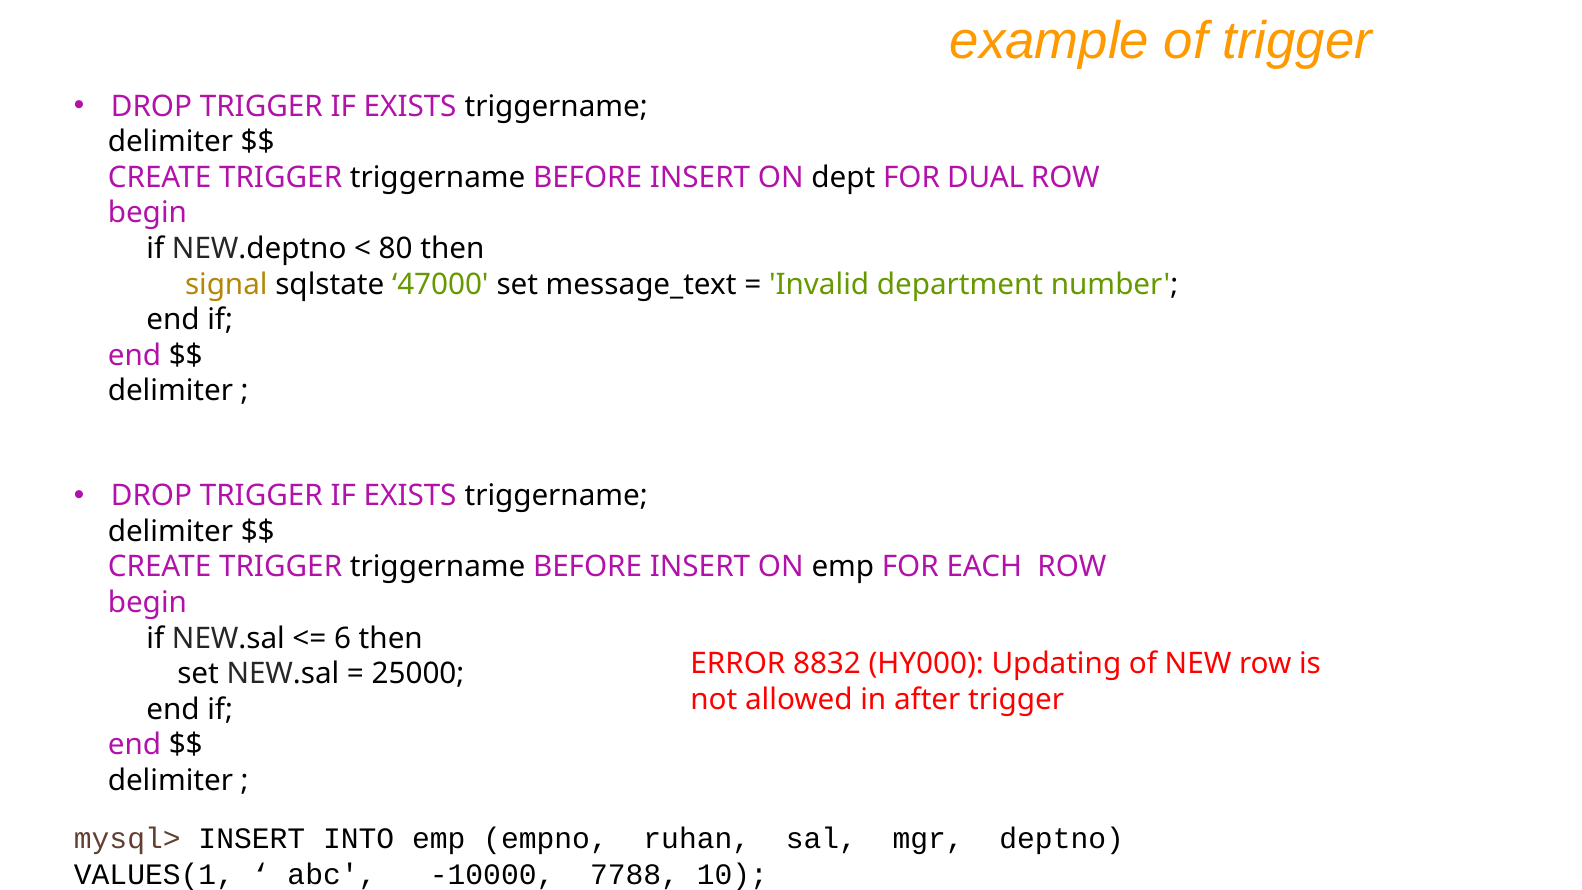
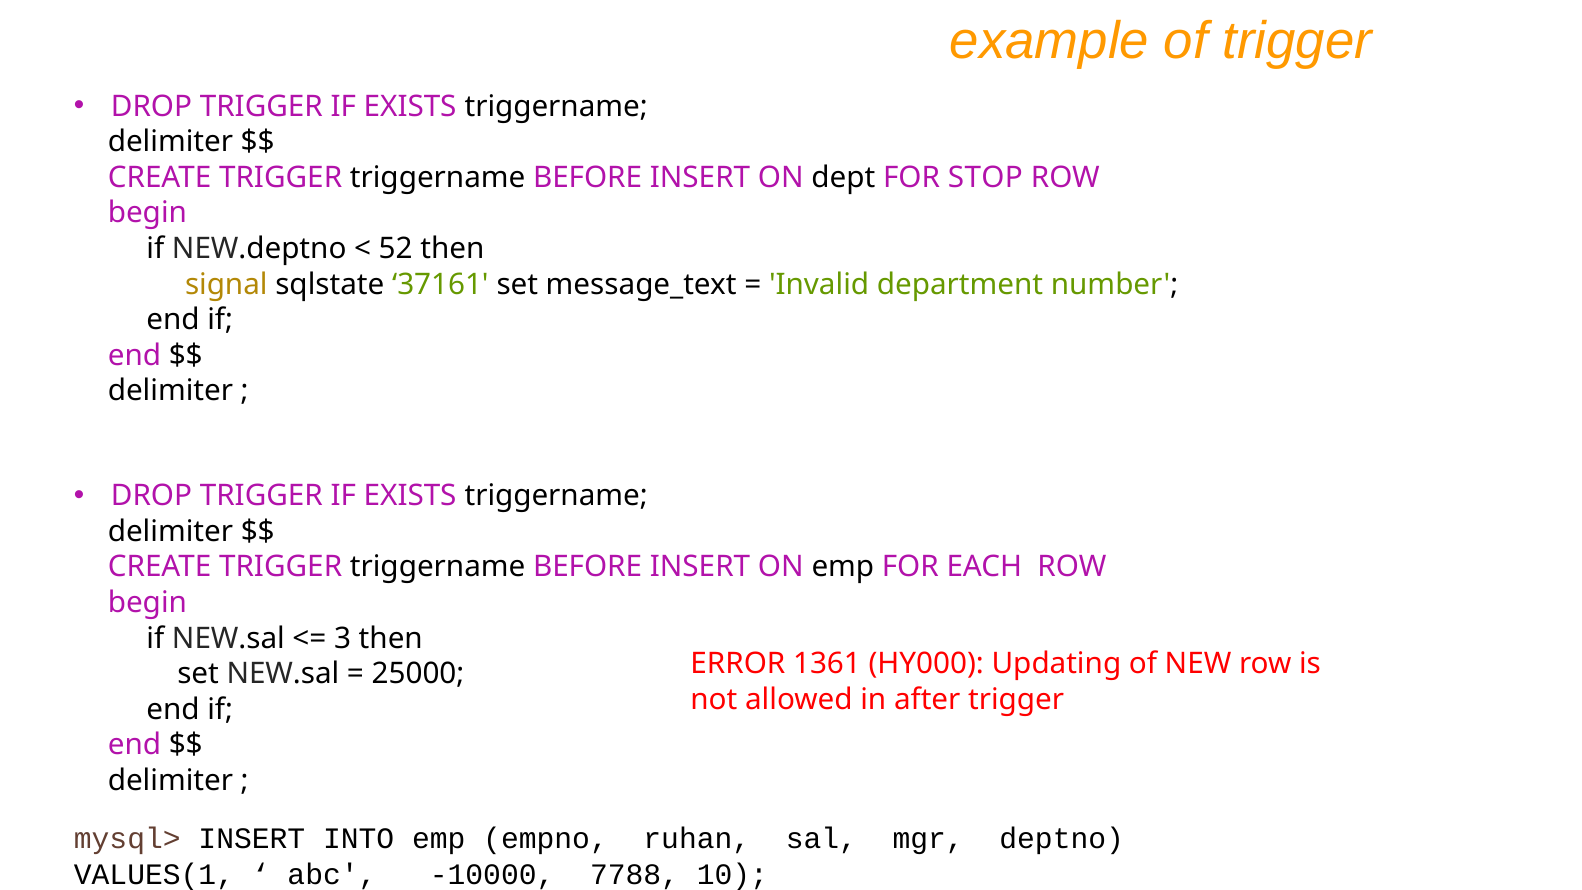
DUAL: DUAL -> STOP (985, 177)
80: 80 -> 52 (396, 249)
47000: 47000 -> 37161 (440, 284)
6: 6 -> 3 (343, 638)
8832: 8832 -> 1361 (827, 664)
